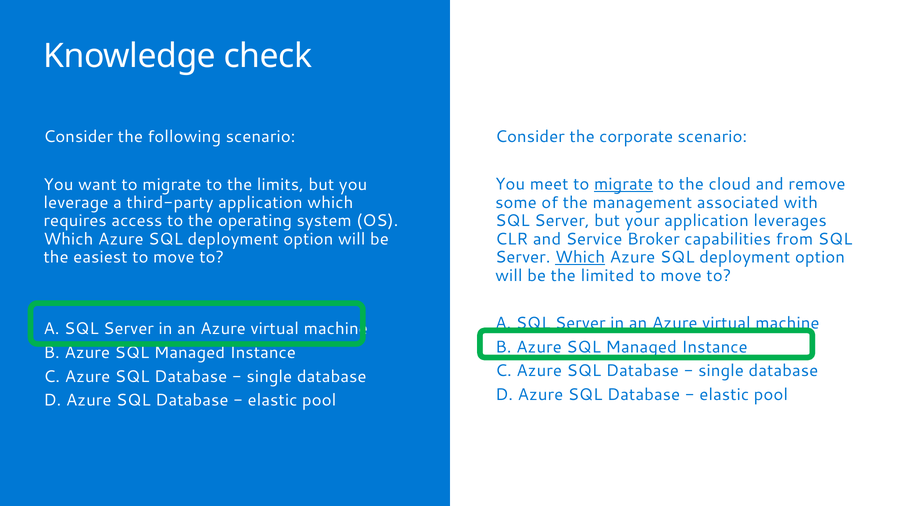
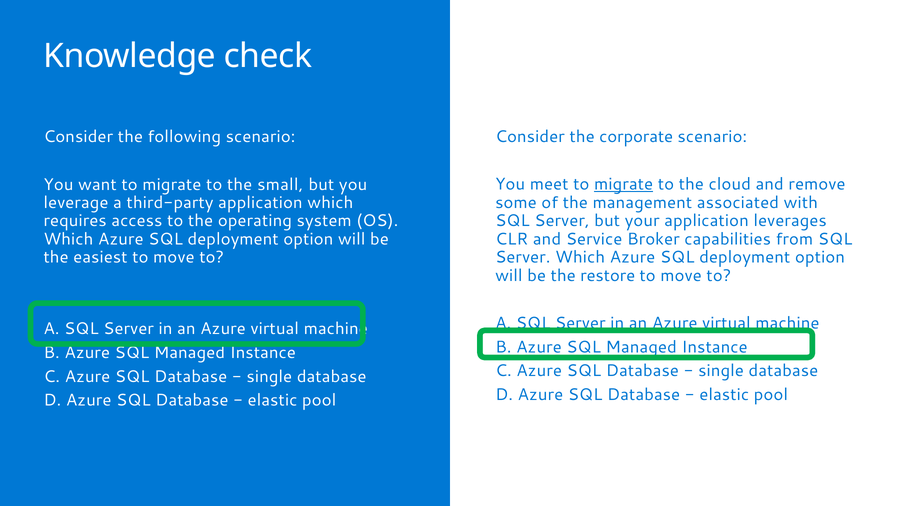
limits: limits -> small (280, 185)
Which underline: present -> none (580, 257)
limited: limited -> restore (608, 276)
